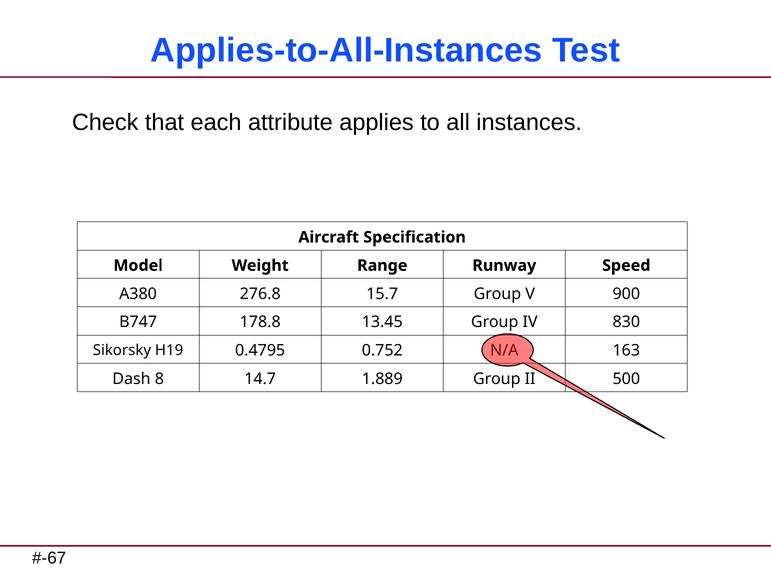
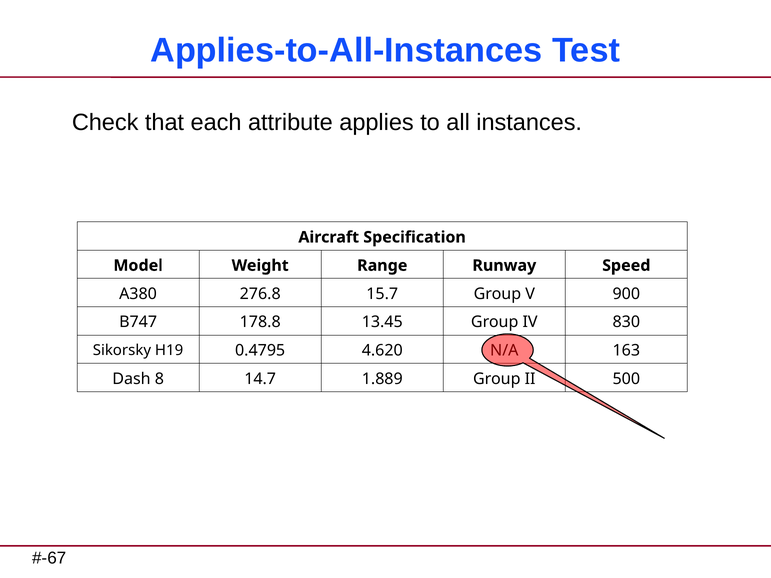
0.752: 0.752 -> 4.620 (382, 351)
